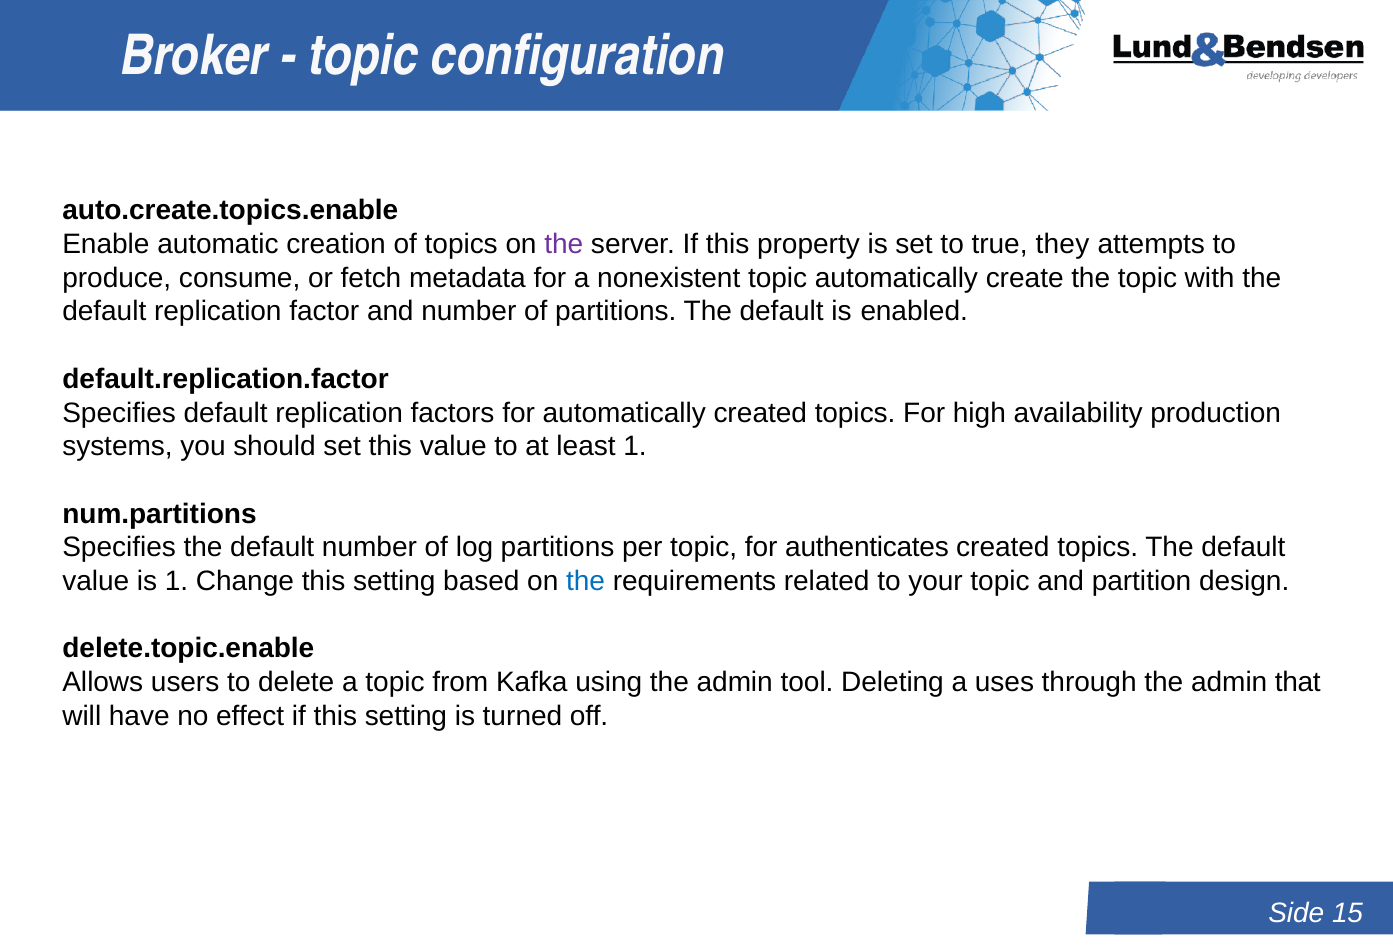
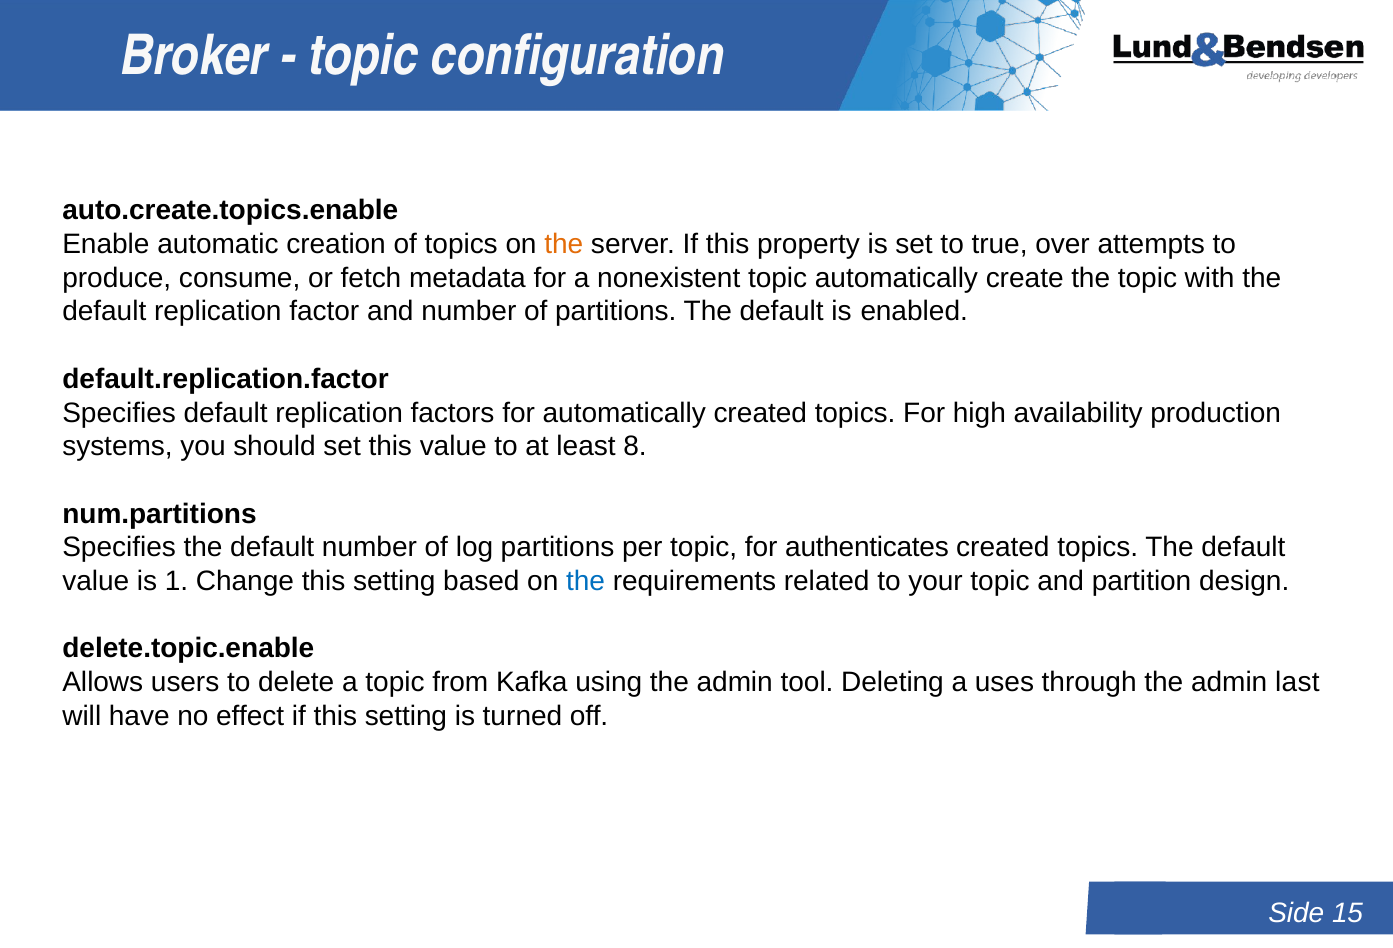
the colour: purple -> orange (564, 244)
they: they -> over (1063, 244)
least 1: 1 -> 8 (635, 446)
that: that -> last (1297, 682)
